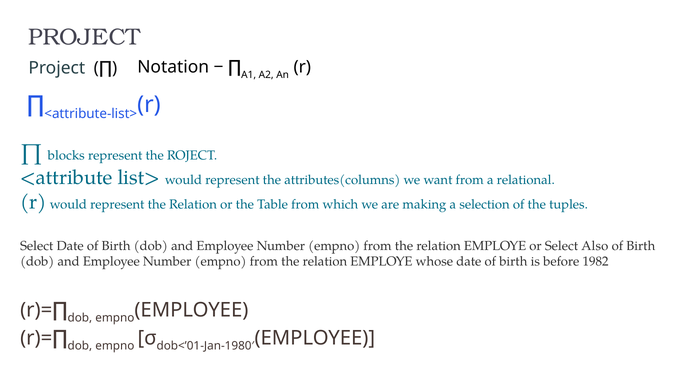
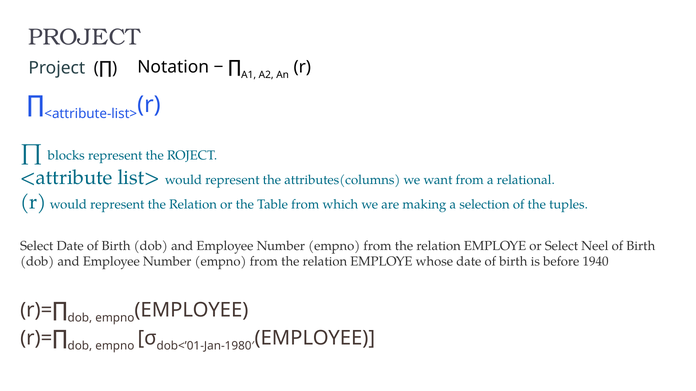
Also: Also -> Neel (595, 246)
1982: 1982 -> 1940 (596, 262)
